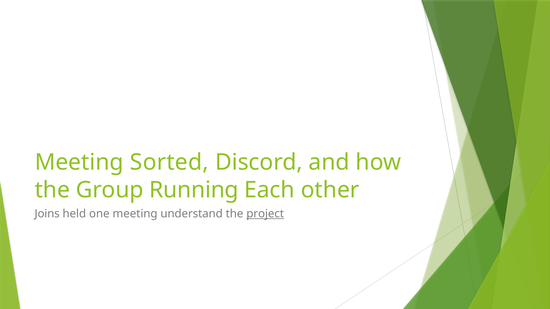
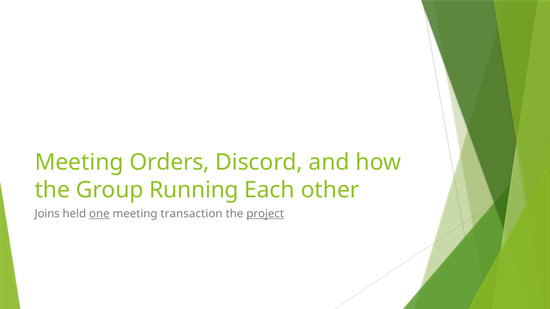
Sorted: Sorted -> Orders (169, 163)
one underline: none -> present (99, 214)
understand: understand -> transaction (192, 214)
